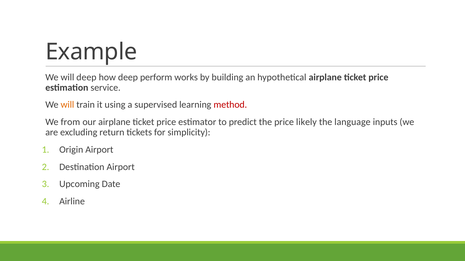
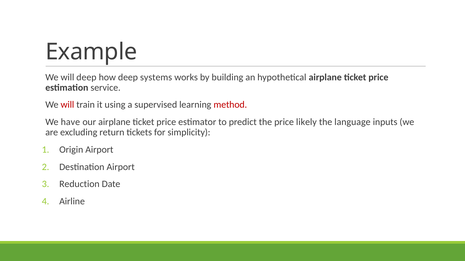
perform: perform -> systems (156, 77)
will colour: orange -> red (67, 105)
from: from -> have (70, 122)
Upcoming: Upcoming -> Reduction (79, 184)
